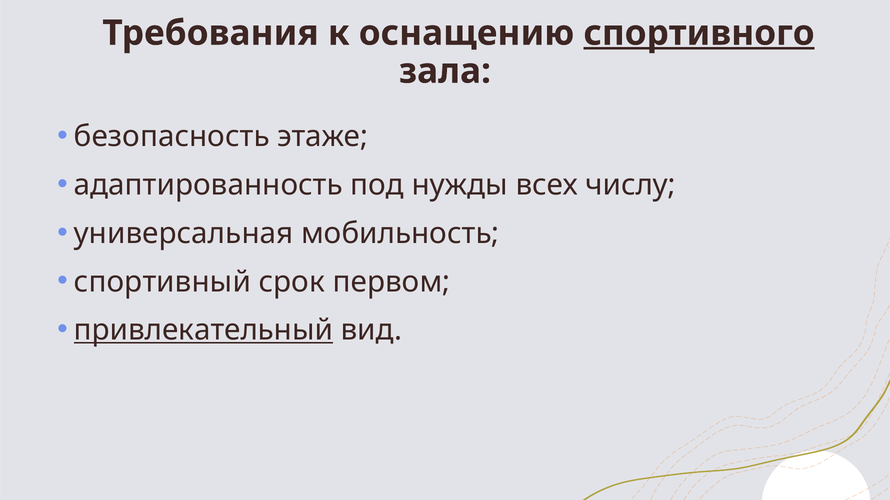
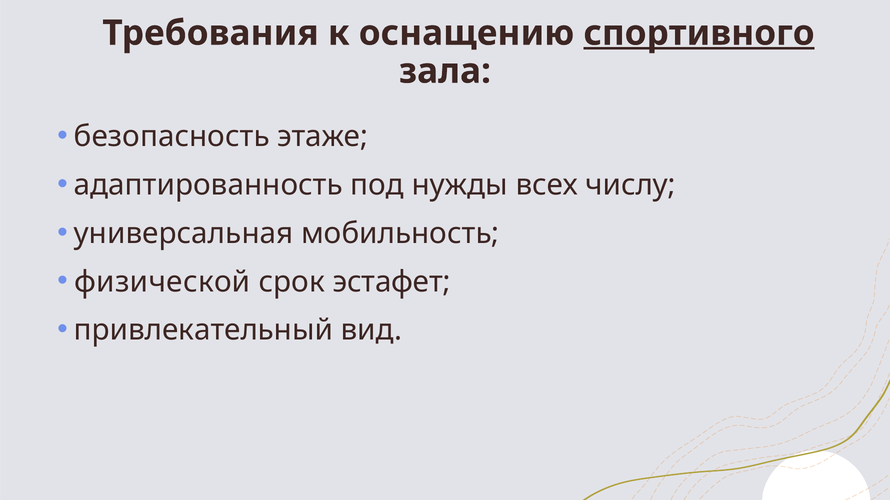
спортивный: спортивный -> физической (162, 282)
первом: первом -> эстафет (392, 282)
привлекательный underline: present -> none (203, 331)
